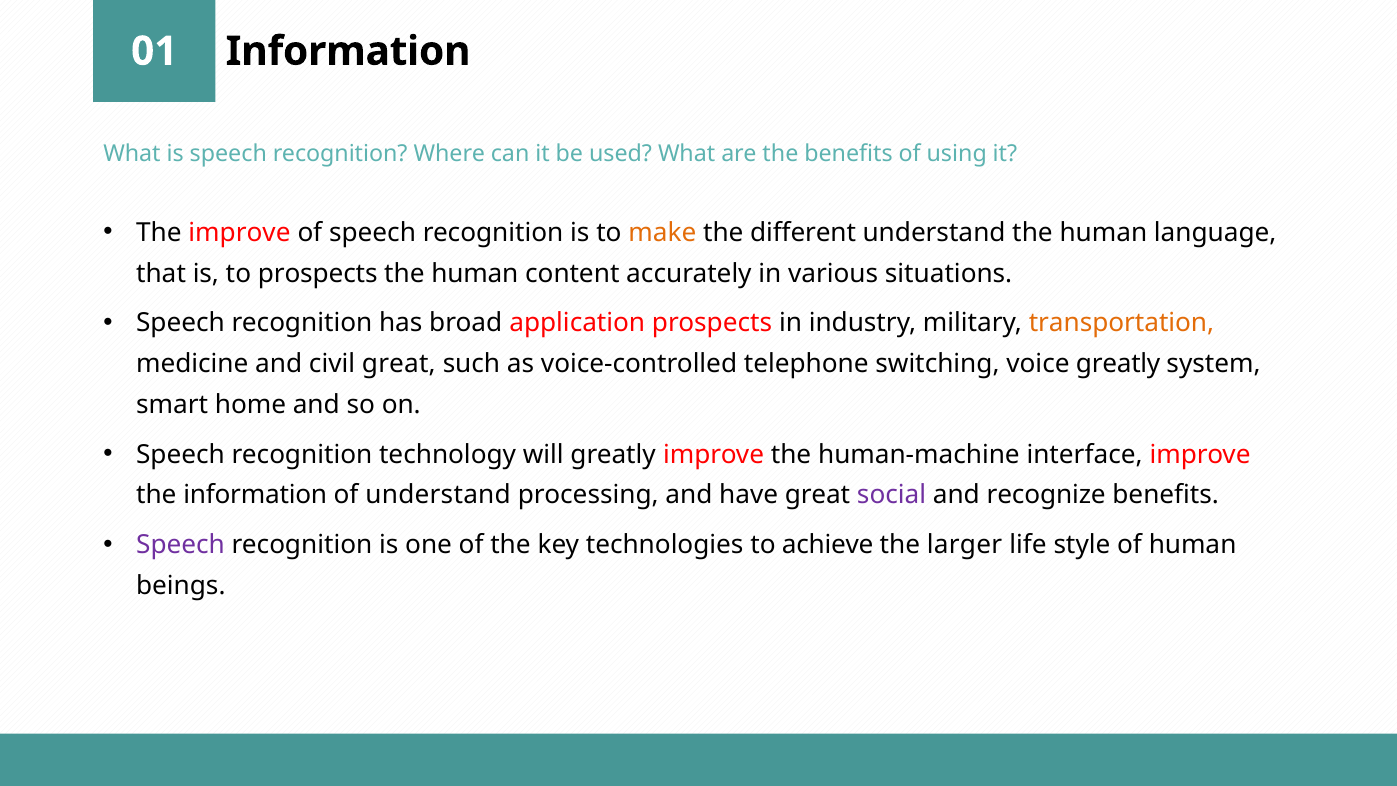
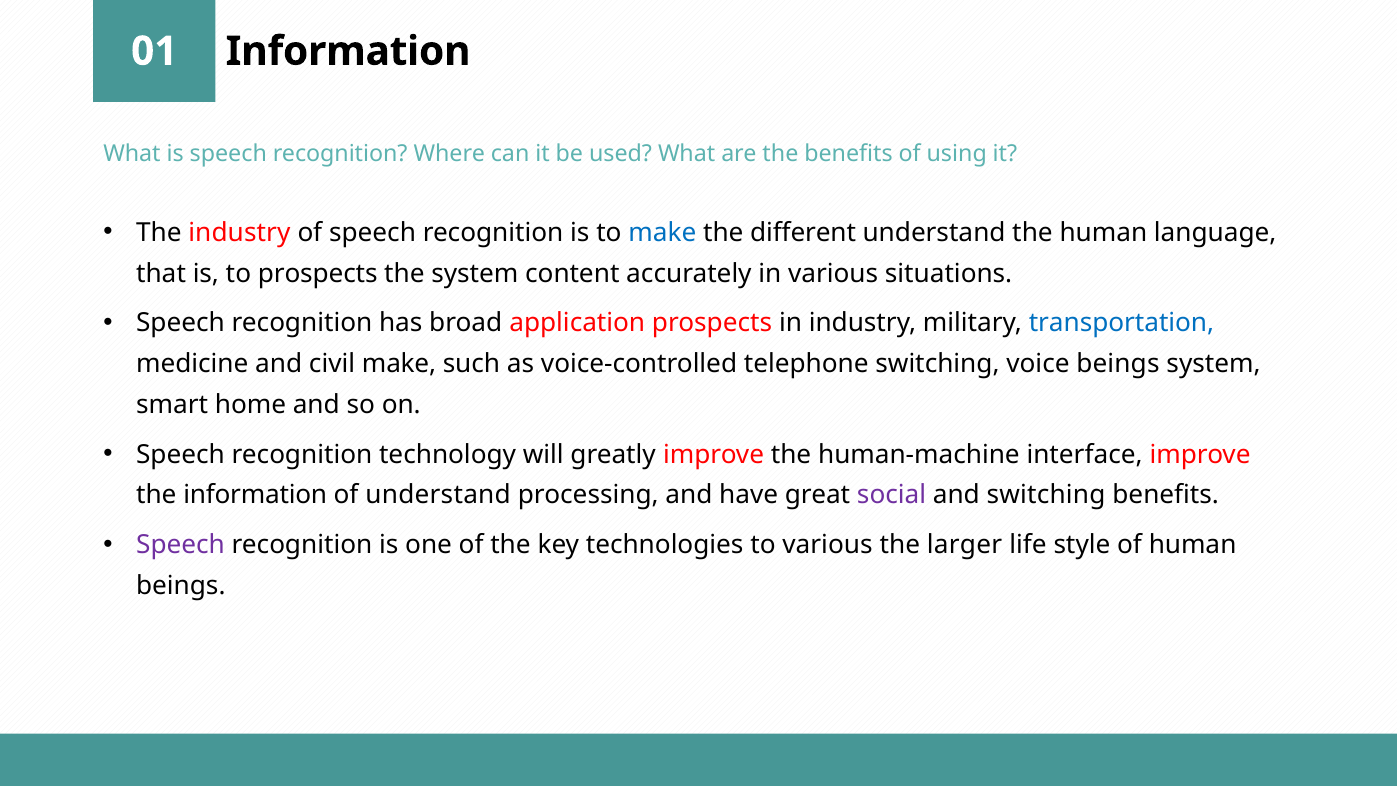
The improve: improve -> industry (239, 233)
make colour: orange -> blue (662, 233)
human: human -> system (475, 274)
transportation colour: orange -> blue (1121, 323)
civil great: great -> make (399, 364)
voice greatly: greatly -> beings (1118, 364)
and recognize: recognize -> switching (1046, 495)
to achieve: achieve -> various (828, 545)
